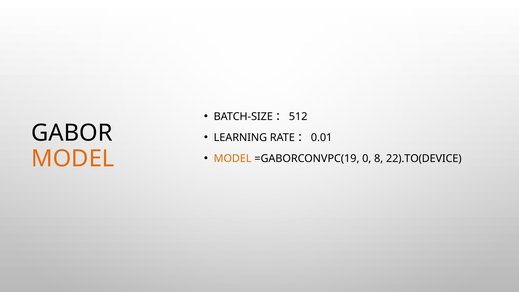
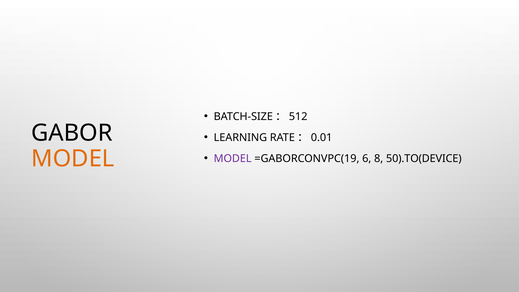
MODEL colour: orange -> purple (233, 159)
0: 0 -> 6 (367, 159)
22).TO(DEVICE: 22).TO(DEVICE -> 50).TO(DEVICE (424, 159)
